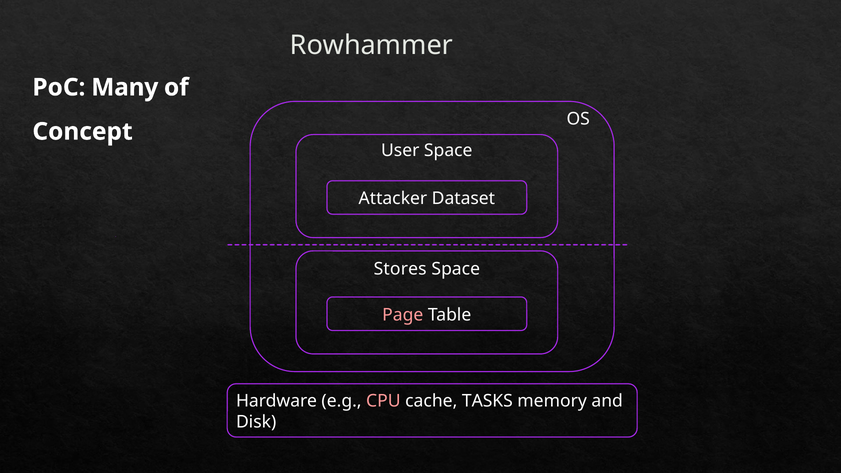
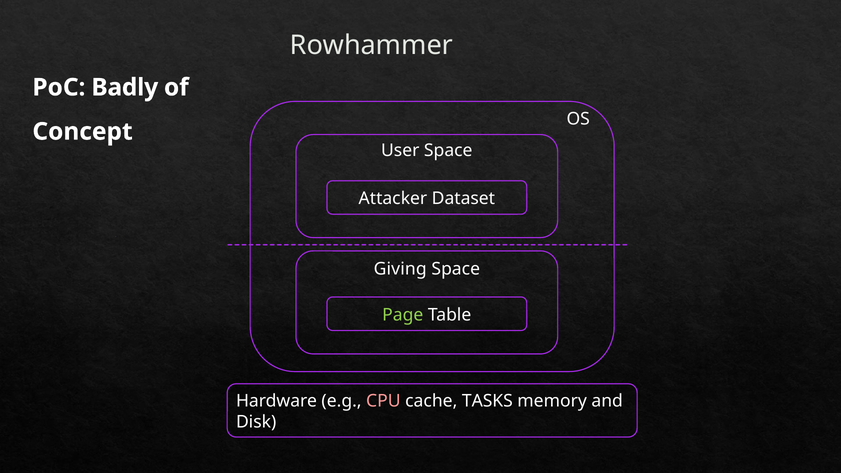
Many: Many -> Badly (125, 87)
Stores: Stores -> Giving (400, 269)
Page colour: pink -> light green (403, 315)
